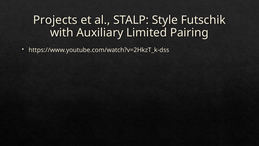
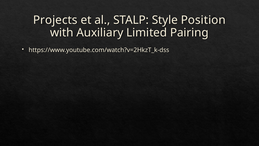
Futschik: Futschik -> Position (203, 20)
